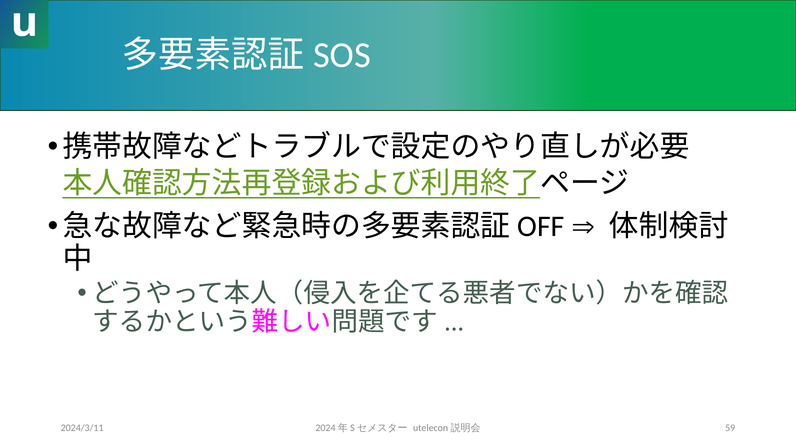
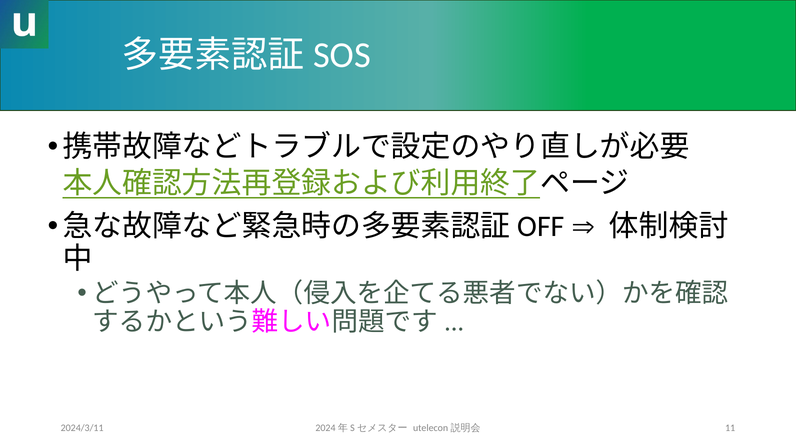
59: 59 -> 11 (730, 427)
